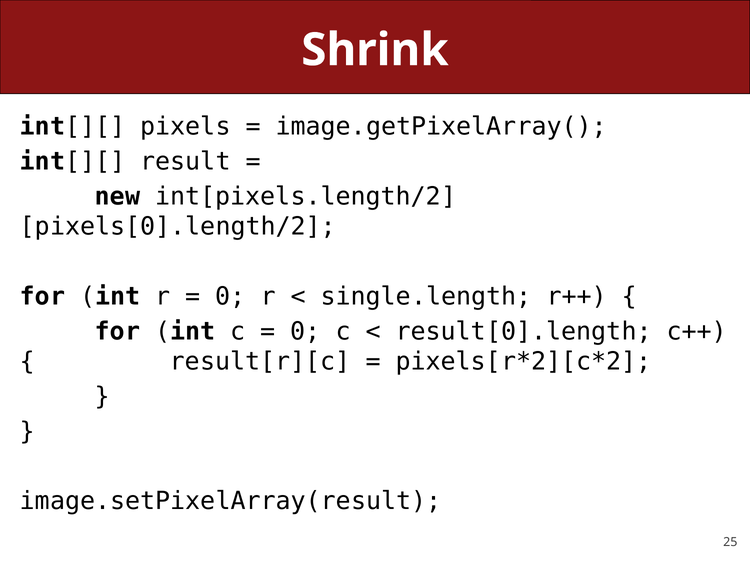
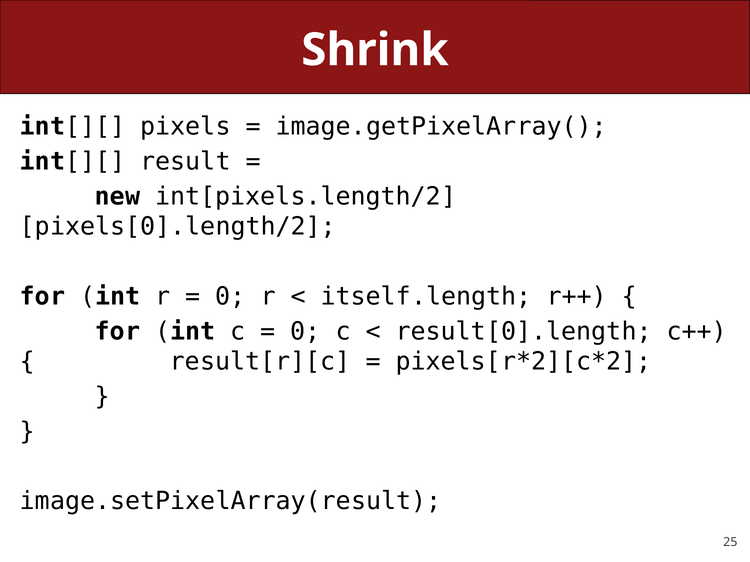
single.length: single.length -> itself.length (426, 297)
